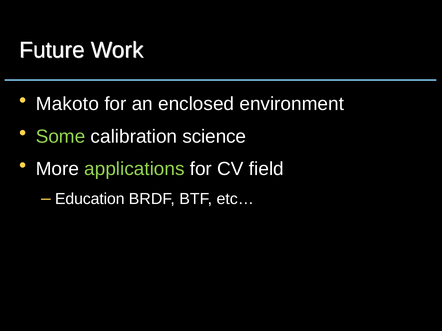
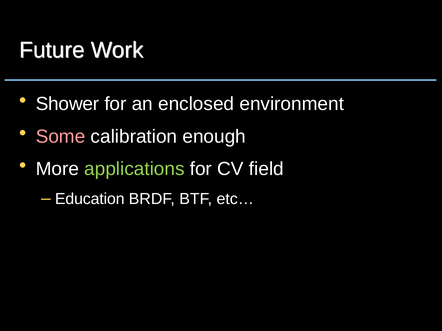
Makoto: Makoto -> Shower (68, 104)
Some colour: light green -> pink (61, 137)
science: science -> enough (214, 137)
